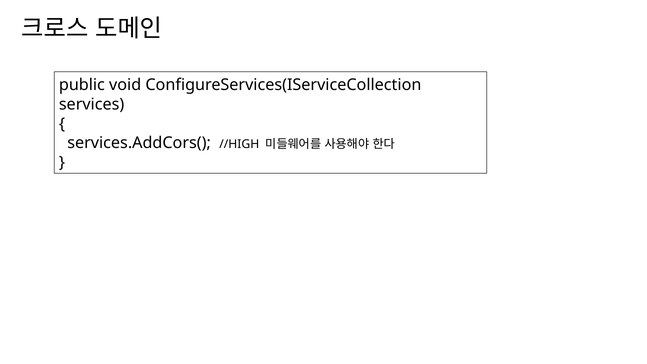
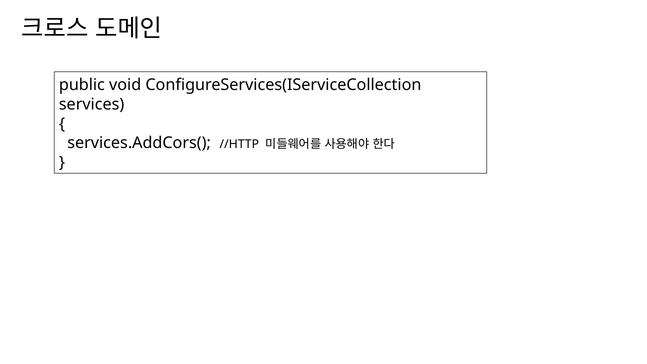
//HIGH: //HIGH -> //HTTP (239, 144)
